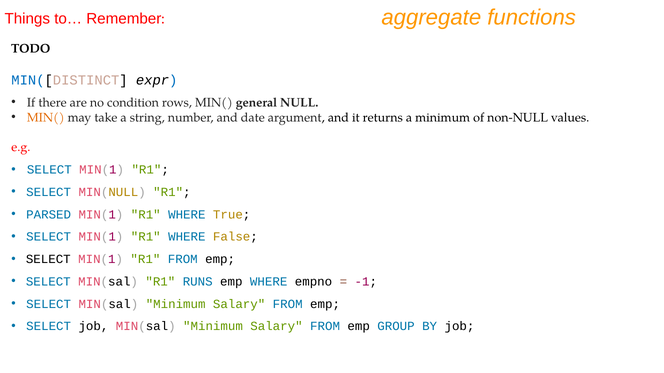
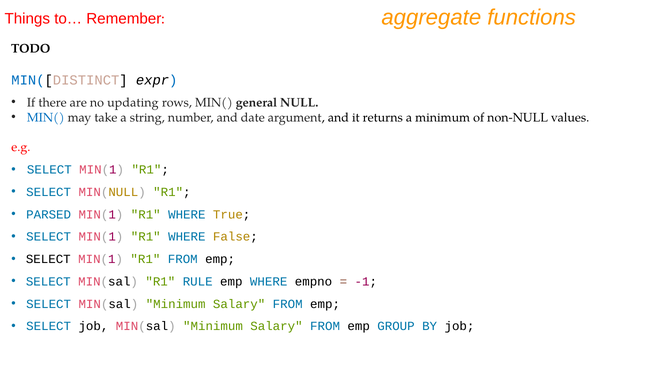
condition: condition -> updating (133, 103)
MIN( colour: orange -> blue (46, 118)
RUNS: RUNS -> RULE (198, 282)
